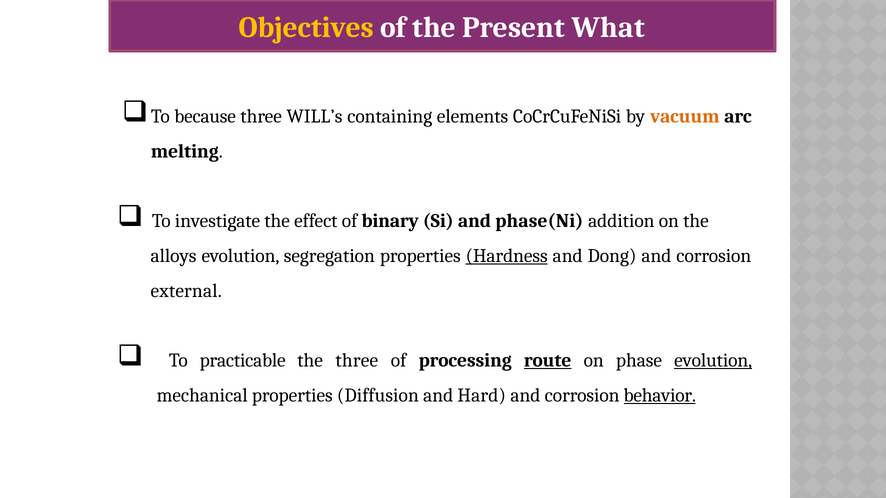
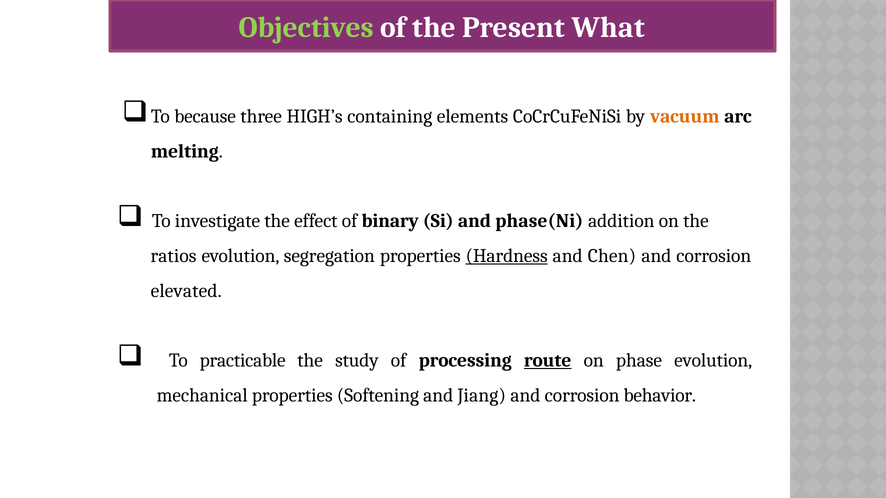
Objectives colour: yellow -> light green (306, 28)
WILL’s: WILL’s -> HIGH’s (315, 116)
alloys: alloys -> ratios (173, 256)
Dong: Dong -> Chen (612, 256)
external: external -> elevated (186, 291)
the three: three -> study (357, 361)
evolution underline: present -> none (713, 361)
Diffusion: Diffusion -> Softening (378, 395)
Hard: Hard -> Jiang (482, 395)
behavior underline: present -> none (660, 395)
